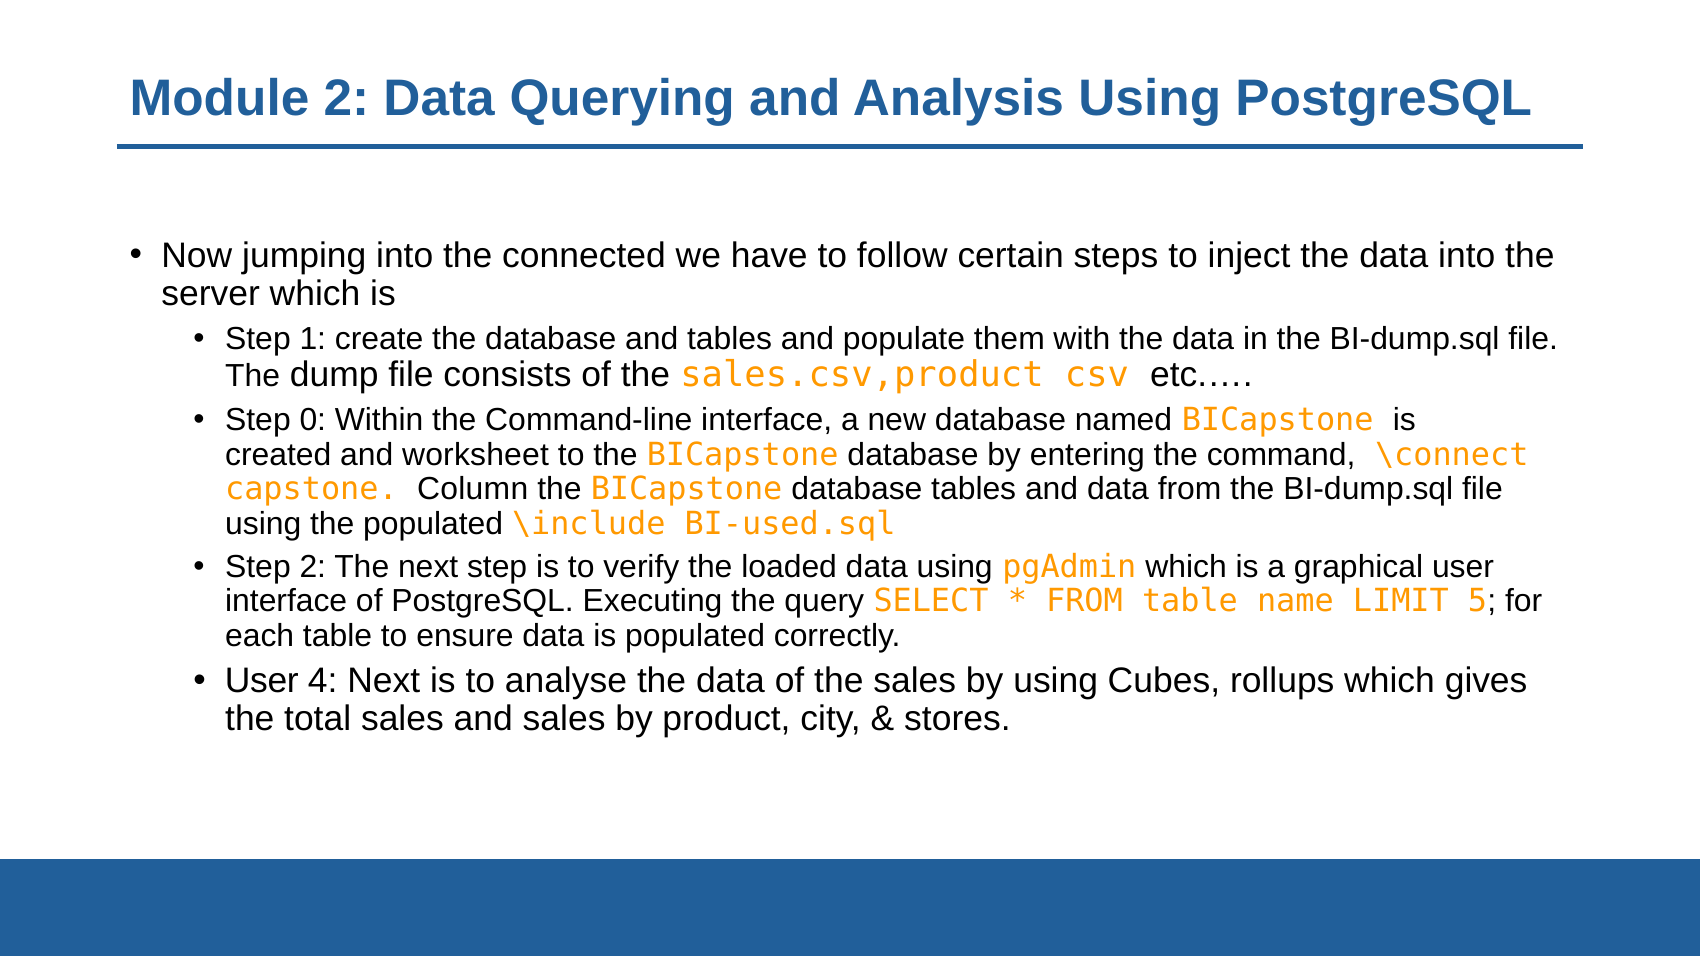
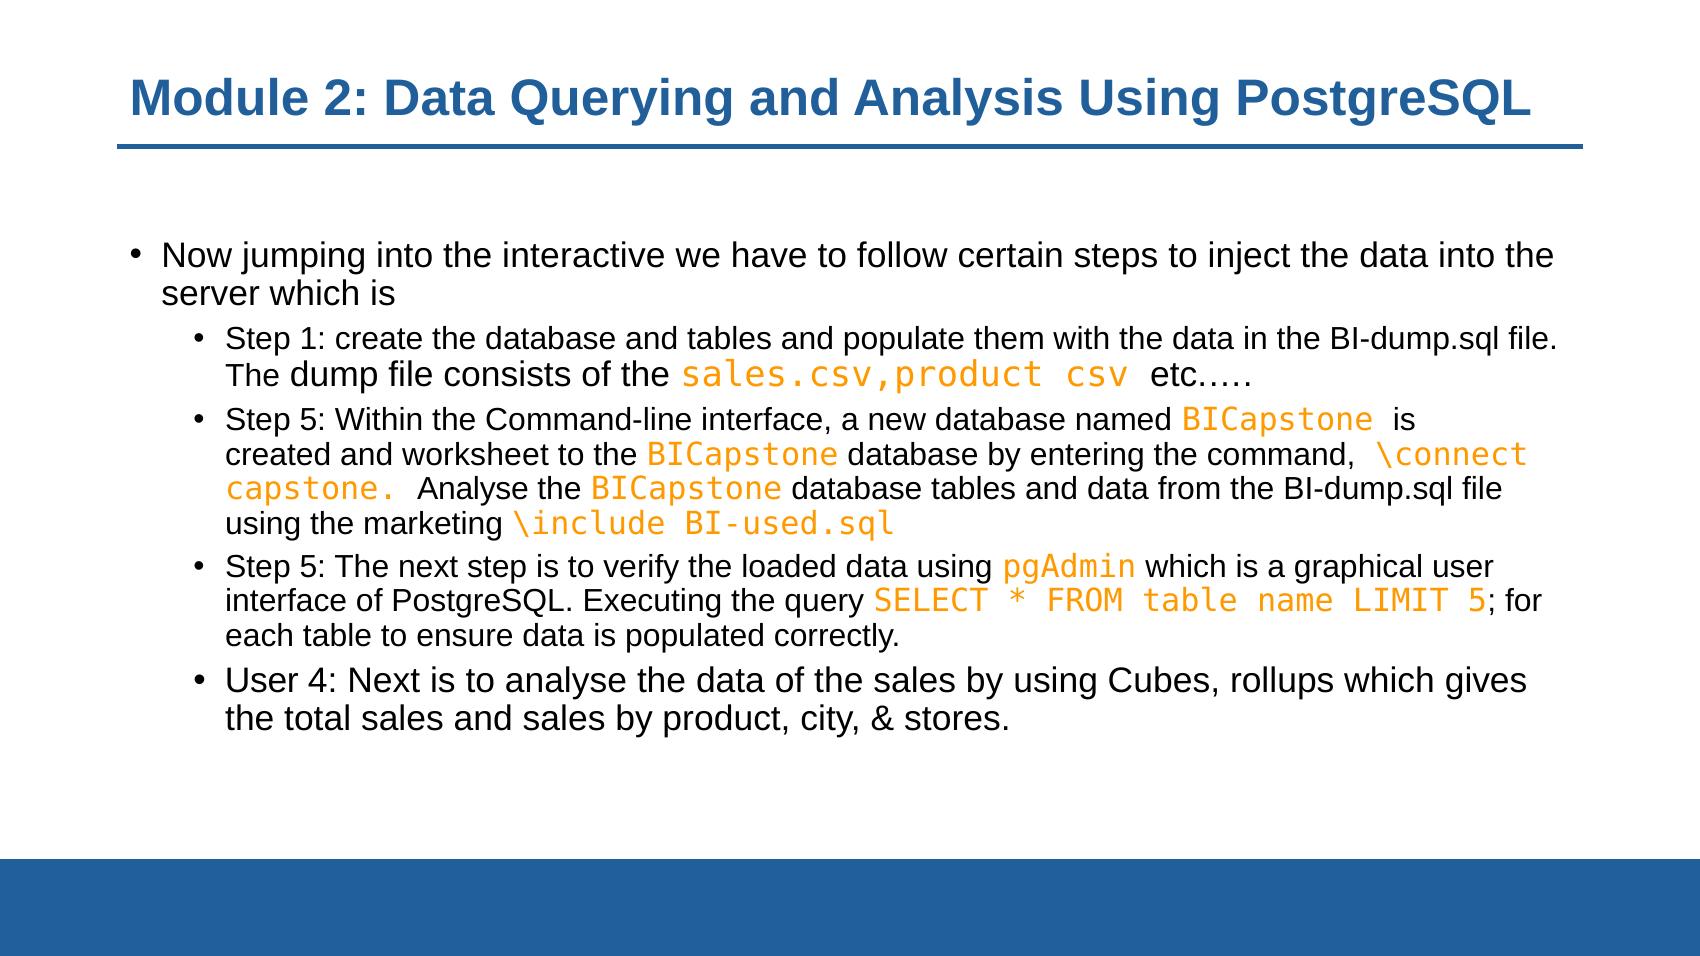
connected: connected -> interactive (584, 255)
0: 0 -> 5 (313, 420)
capstone Column: Column -> Analyse (473, 489)
the populated: populated -> marketing (433, 524)
2: 2 -> 5 (313, 567)
